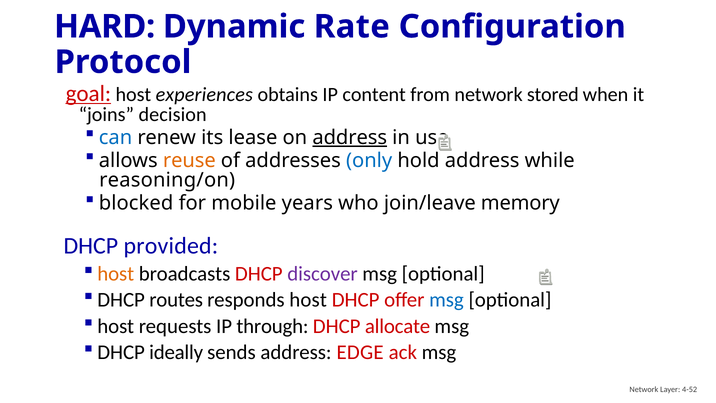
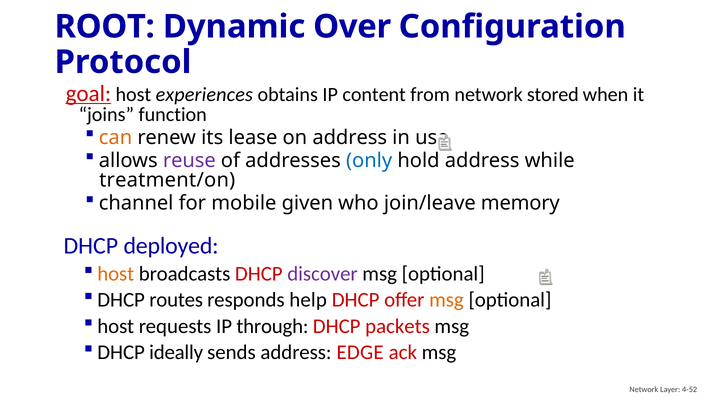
HARD: HARD -> ROOT (105, 27)
Rate: Rate -> Over (352, 27)
decision: decision -> function (173, 115)
can colour: blue -> orange (116, 138)
address underline: present -> none (350, 138)
reuse colour: orange -> purple (189, 161)
reasoning/on: reasoning/on -> treatment/on (167, 180)
blocked: blocked -> channel (136, 203)
years: years -> given (307, 203)
provided: provided -> deployed (171, 246)
responds host: host -> help (308, 300)
msg colour: blue -> orange (446, 300)
allocate: allocate -> packets (398, 326)
